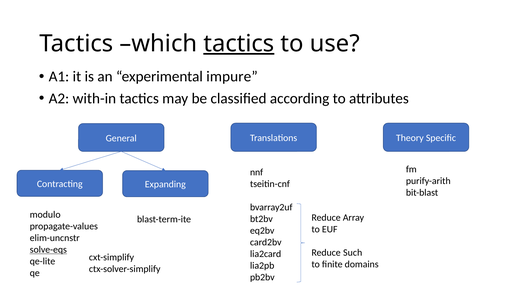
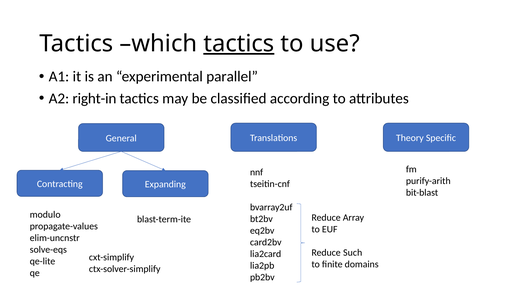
impure: impure -> parallel (232, 77)
with-in: with-in -> right-in (94, 99)
solve-eqs underline: present -> none (48, 250)
